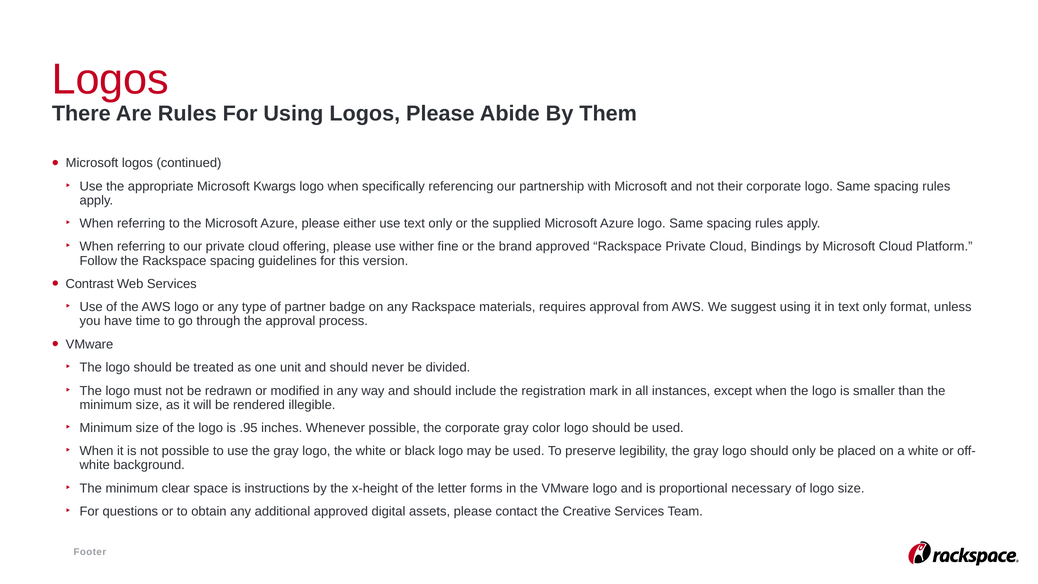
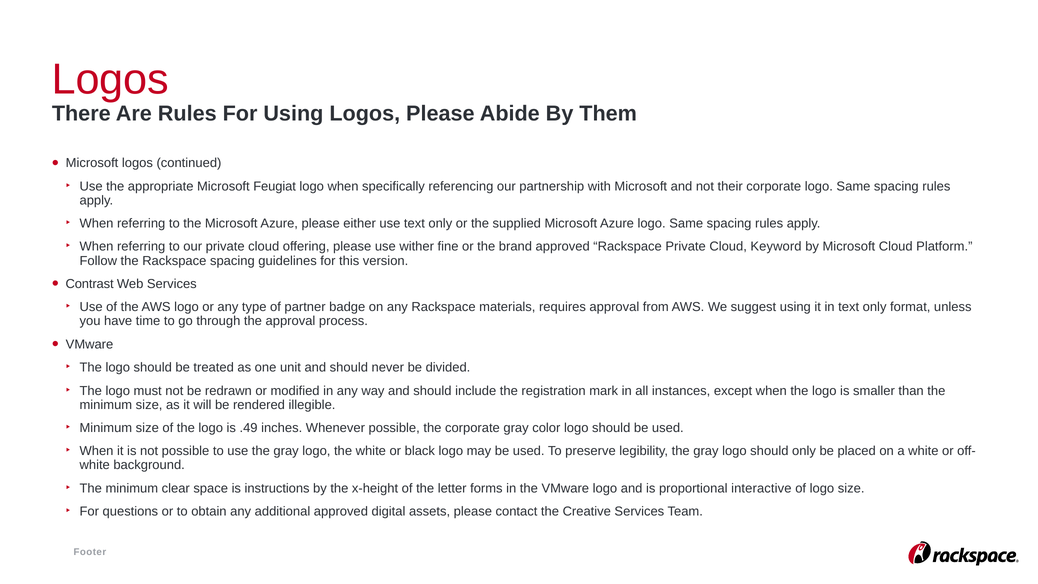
Kwargs: Kwargs -> Feugiat (275, 186)
Bindings: Bindings -> Keyword (776, 247)
.95: .95 -> .49 (249, 428)
necessary: necessary -> interactive (761, 488)
